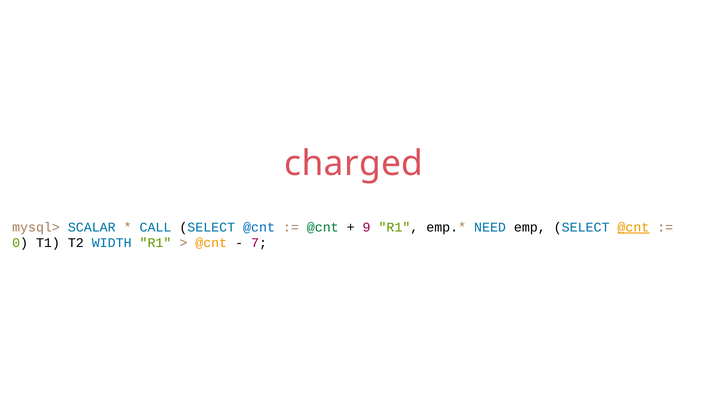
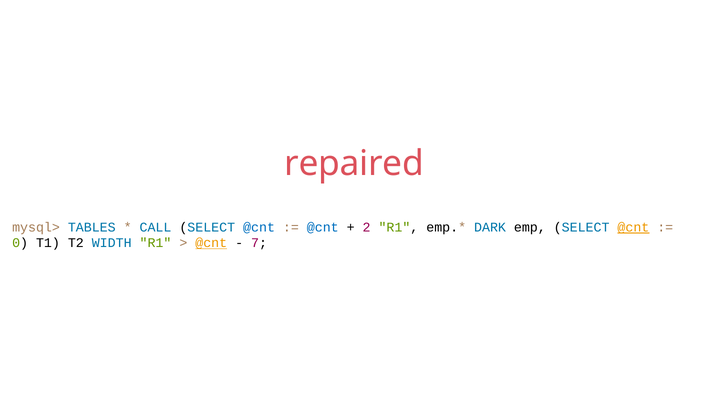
charged: charged -> repaired (354, 163)
SCALAR: SCALAR -> TABLES (92, 227)
@cnt colour: green -> blue (323, 227)
9: 9 -> 2 (367, 227)
NEED: NEED -> DARK (490, 227)
@cnt underline: none -> present (211, 243)
